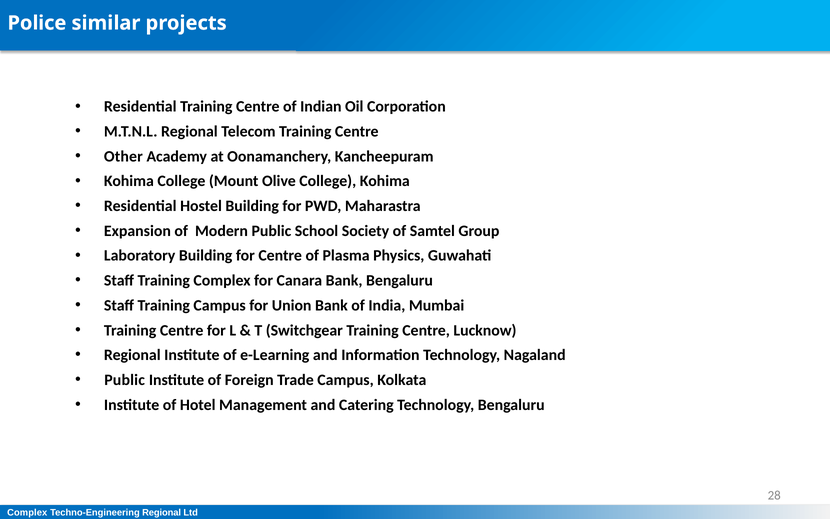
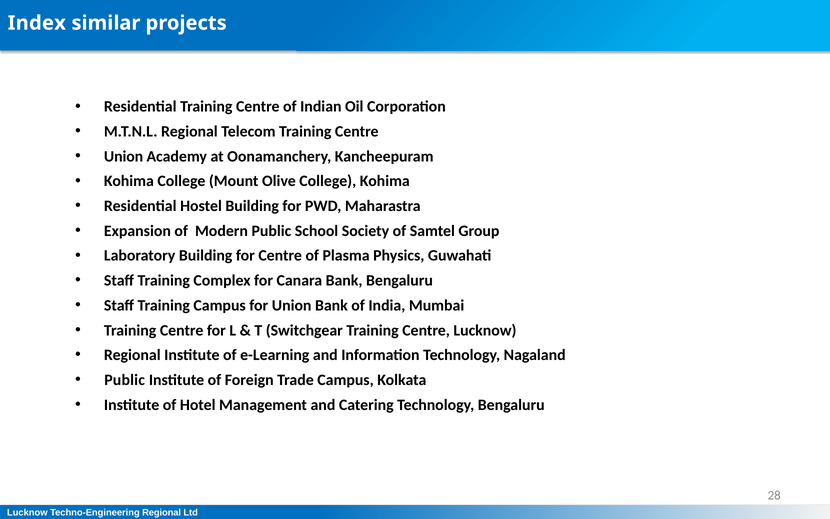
Police: Police -> Index (37, 23)
Other: Other -> Union (124, 156)
Complex: Complex -> Lucknow (27, 512)
